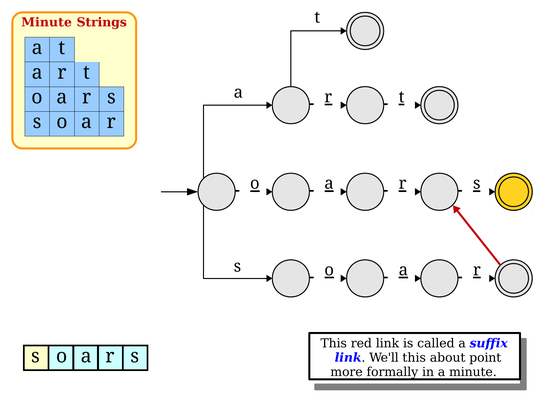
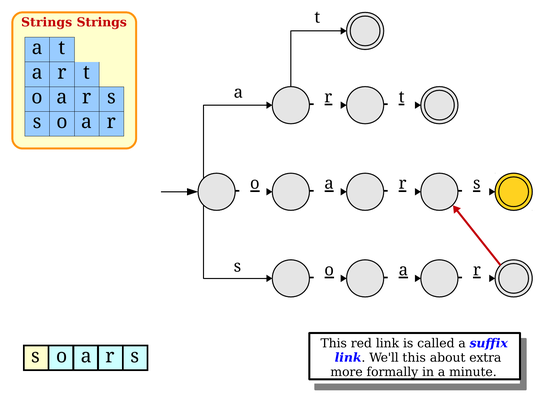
Minute: Minute -> Strings (47, 22)
point: point -> extra (485, 358)
